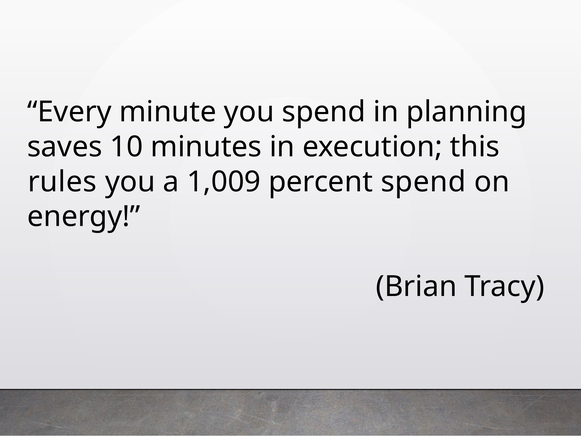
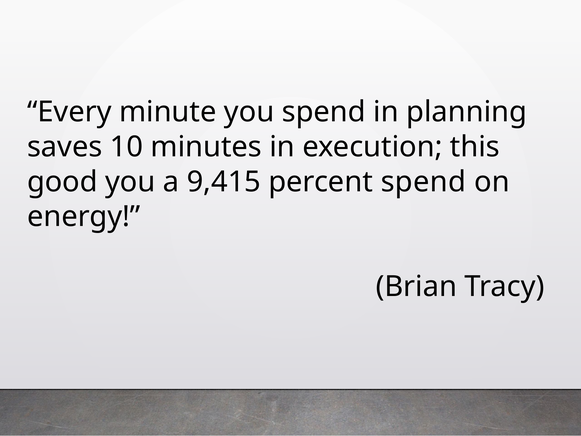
rules: rules -> good (62, 182)
1,009: 1,009 -> 9,415 (224, 182)
